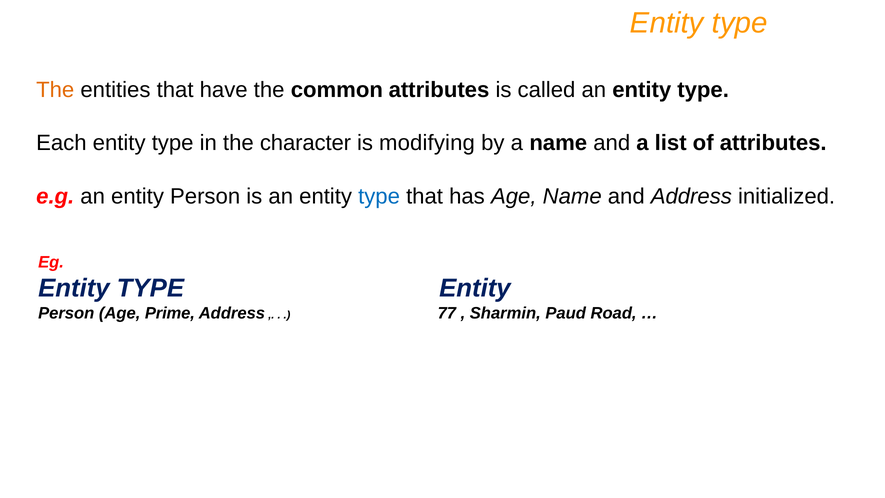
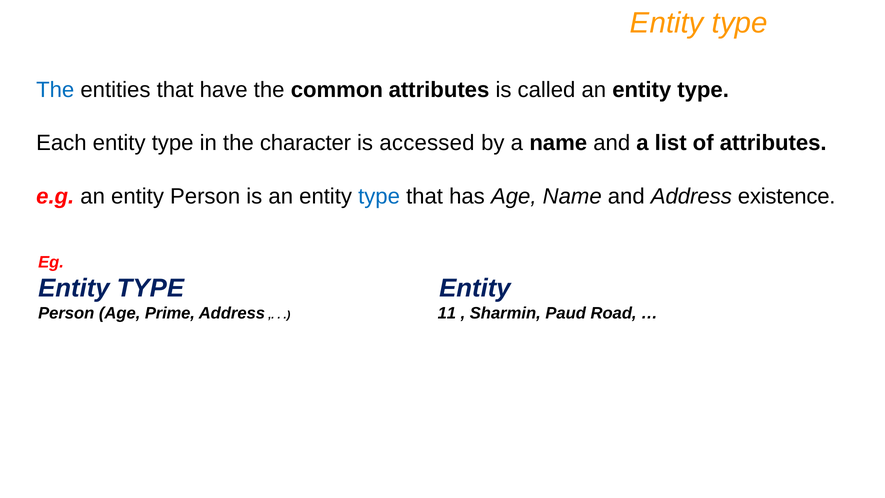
The colour: orange -> blue (55, 90)
modifying: modifying -> accessed (427, 143)
initialized: initialized -> existence (787, 196)
77: 77 -> 11 (447, 313)
